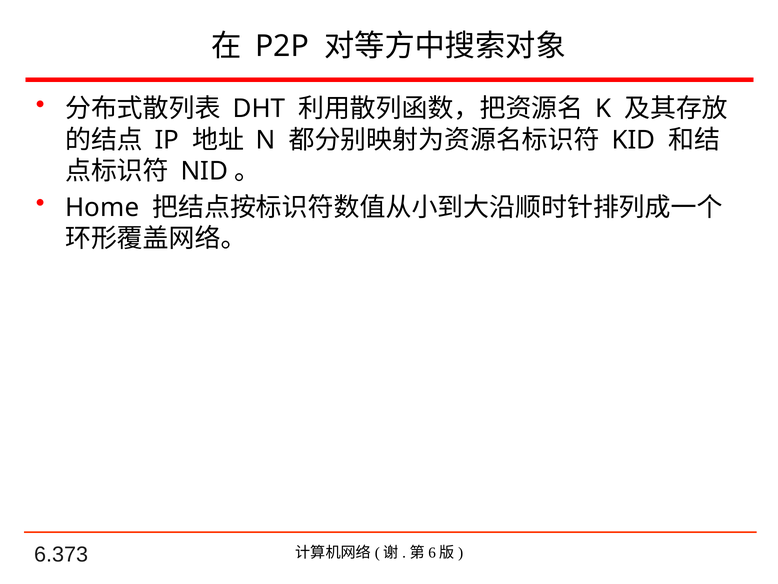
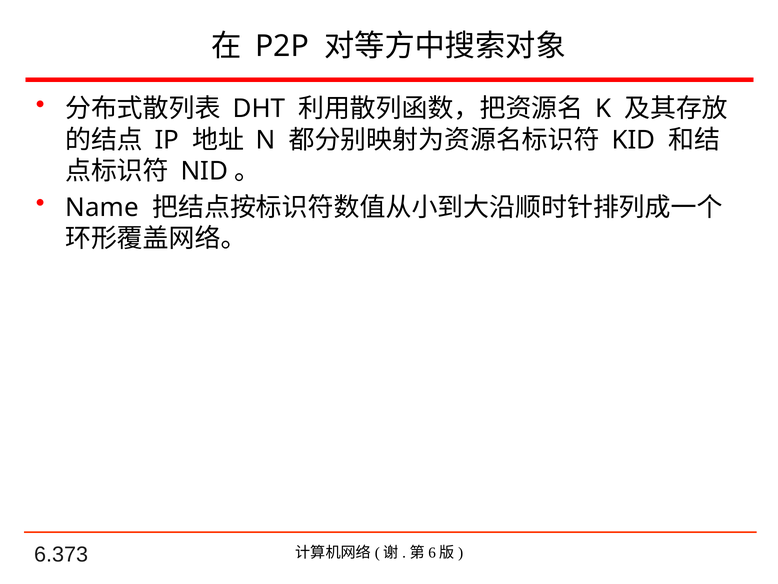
Home: Home -> Name (102, 207)
